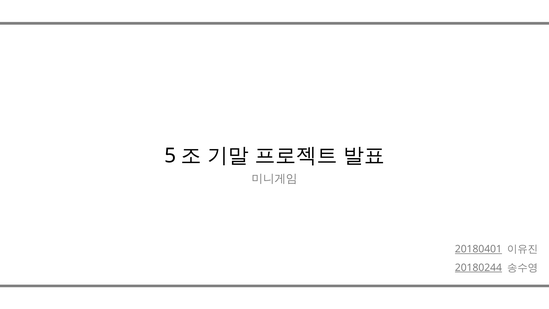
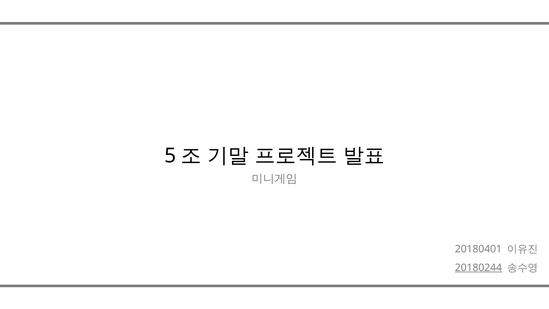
20180401 underline: present -> none (478, 249)
